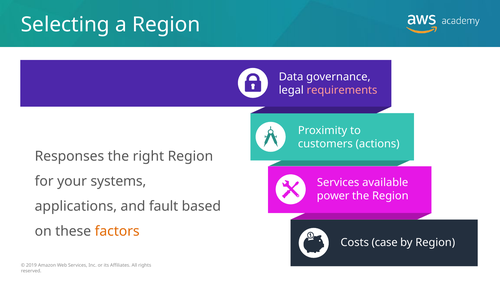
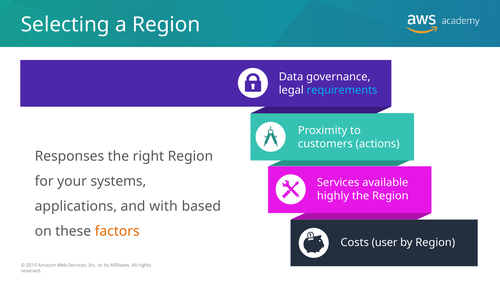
requirements colour: pink -> light blue (342, 90)
power: power -> highly (333, 196)
fault: fault -> with (163, 206)
case: case -> user (385, 243)
